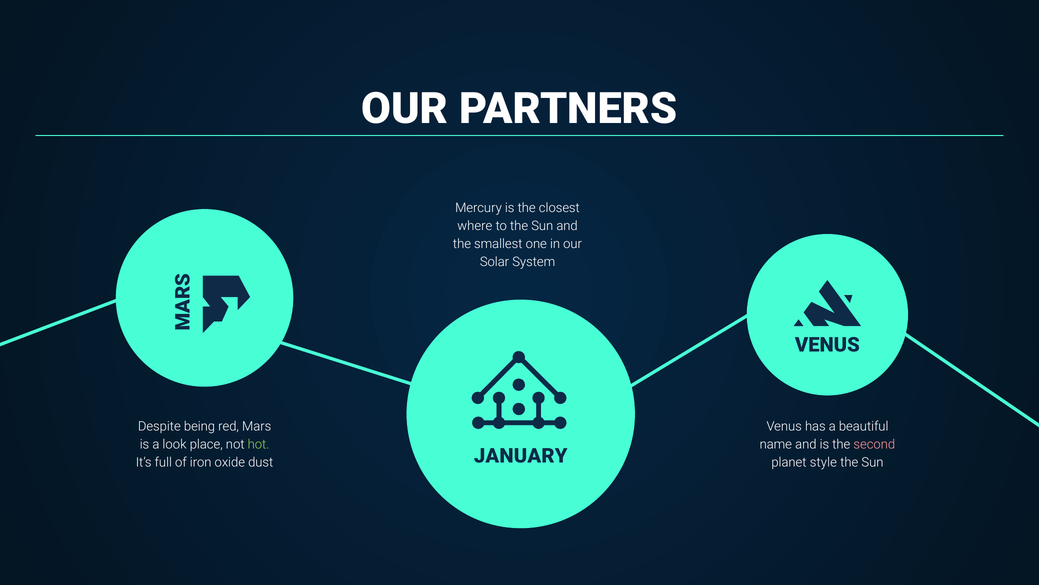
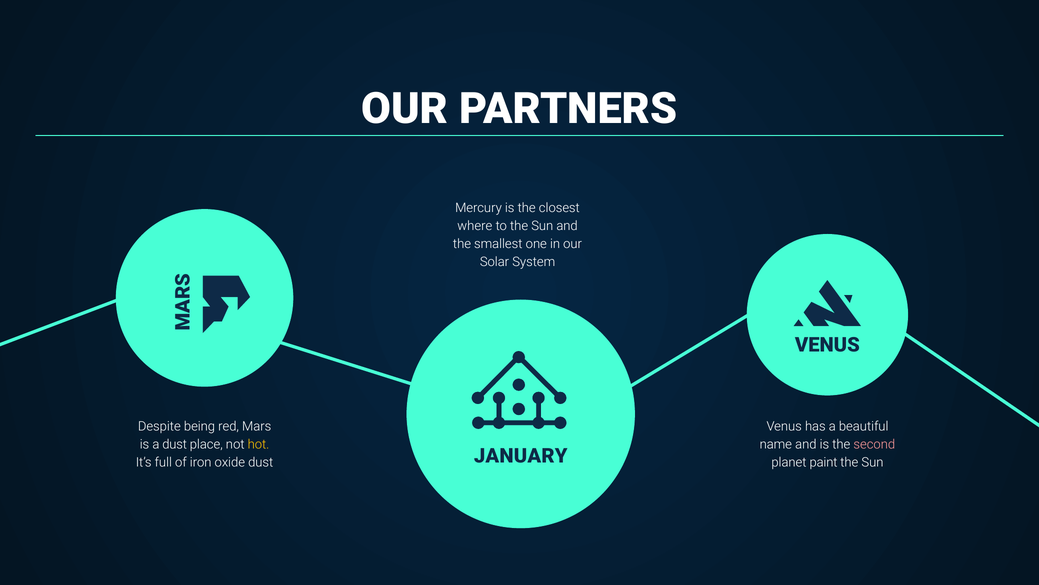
a look: look -> dust (175, 444)
hot colour: light green -> yellow (259, 444)
style: style -> paint (823, 462)
